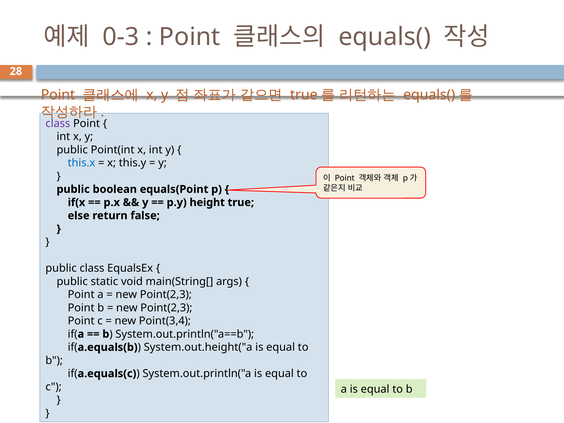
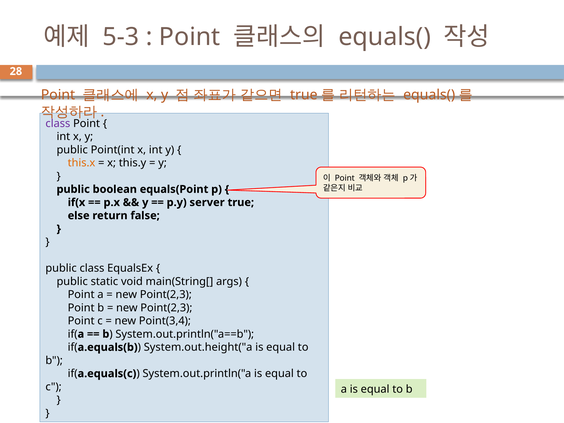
0-3: 0-3 -> 5-3 (121, 37)
this.x colour: blue -> orange (81, 163)
height: height -> server (207, 202)
